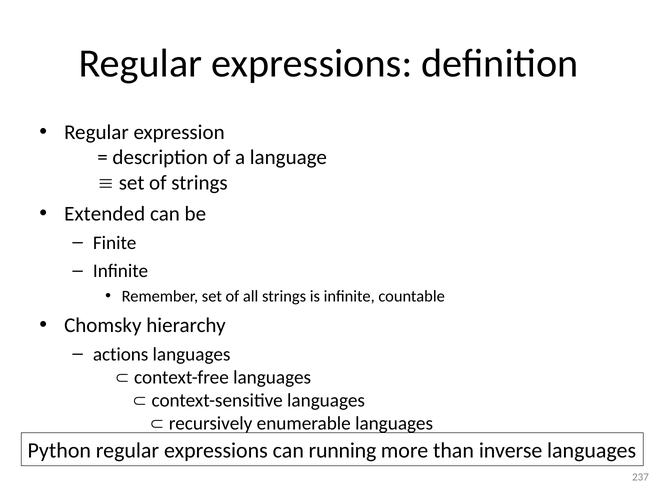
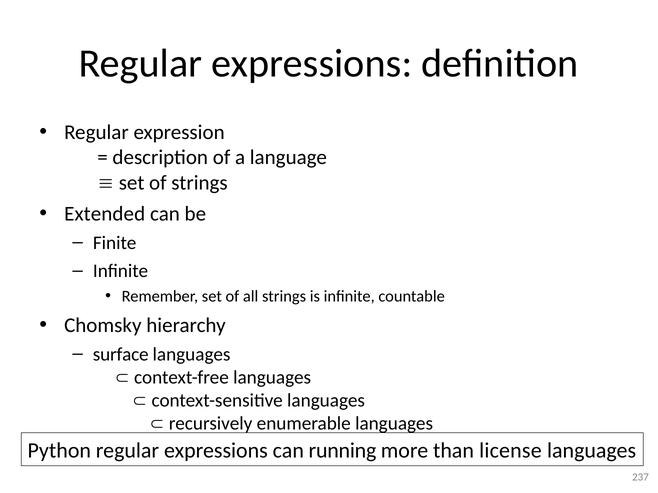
actions: actions -> surface (121, 355)
inverse: inverse -> license (510, 451)
